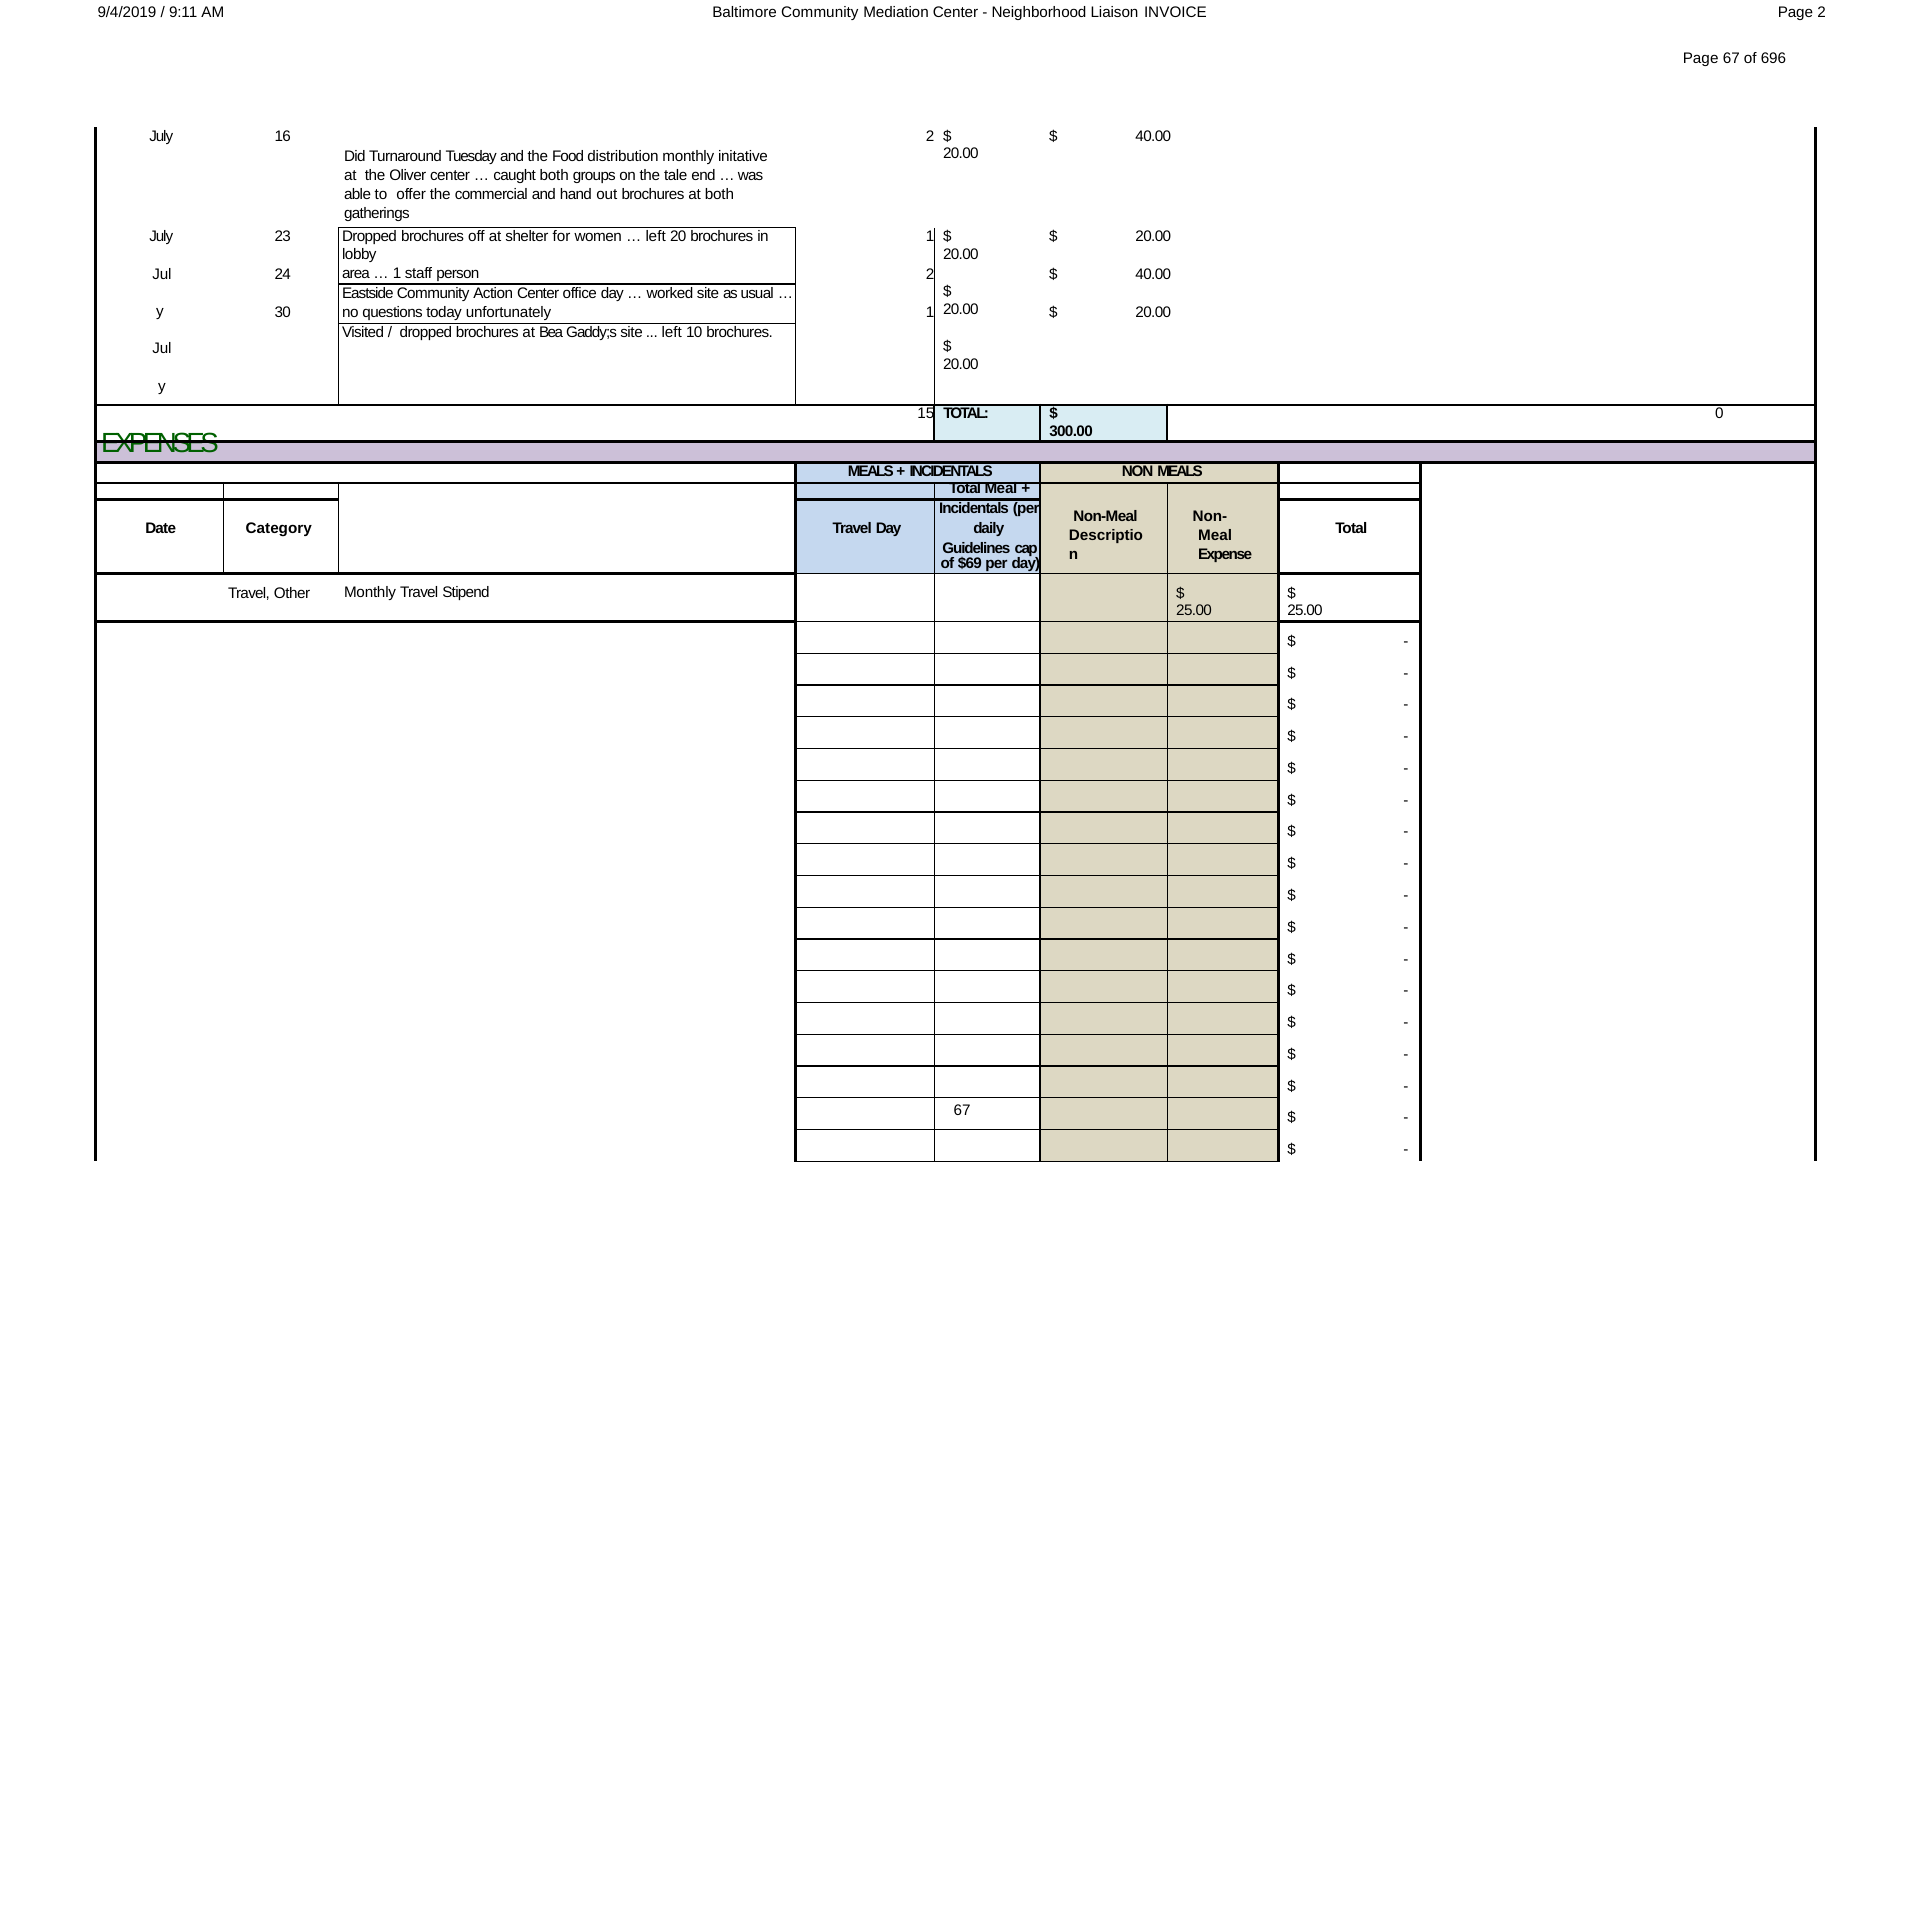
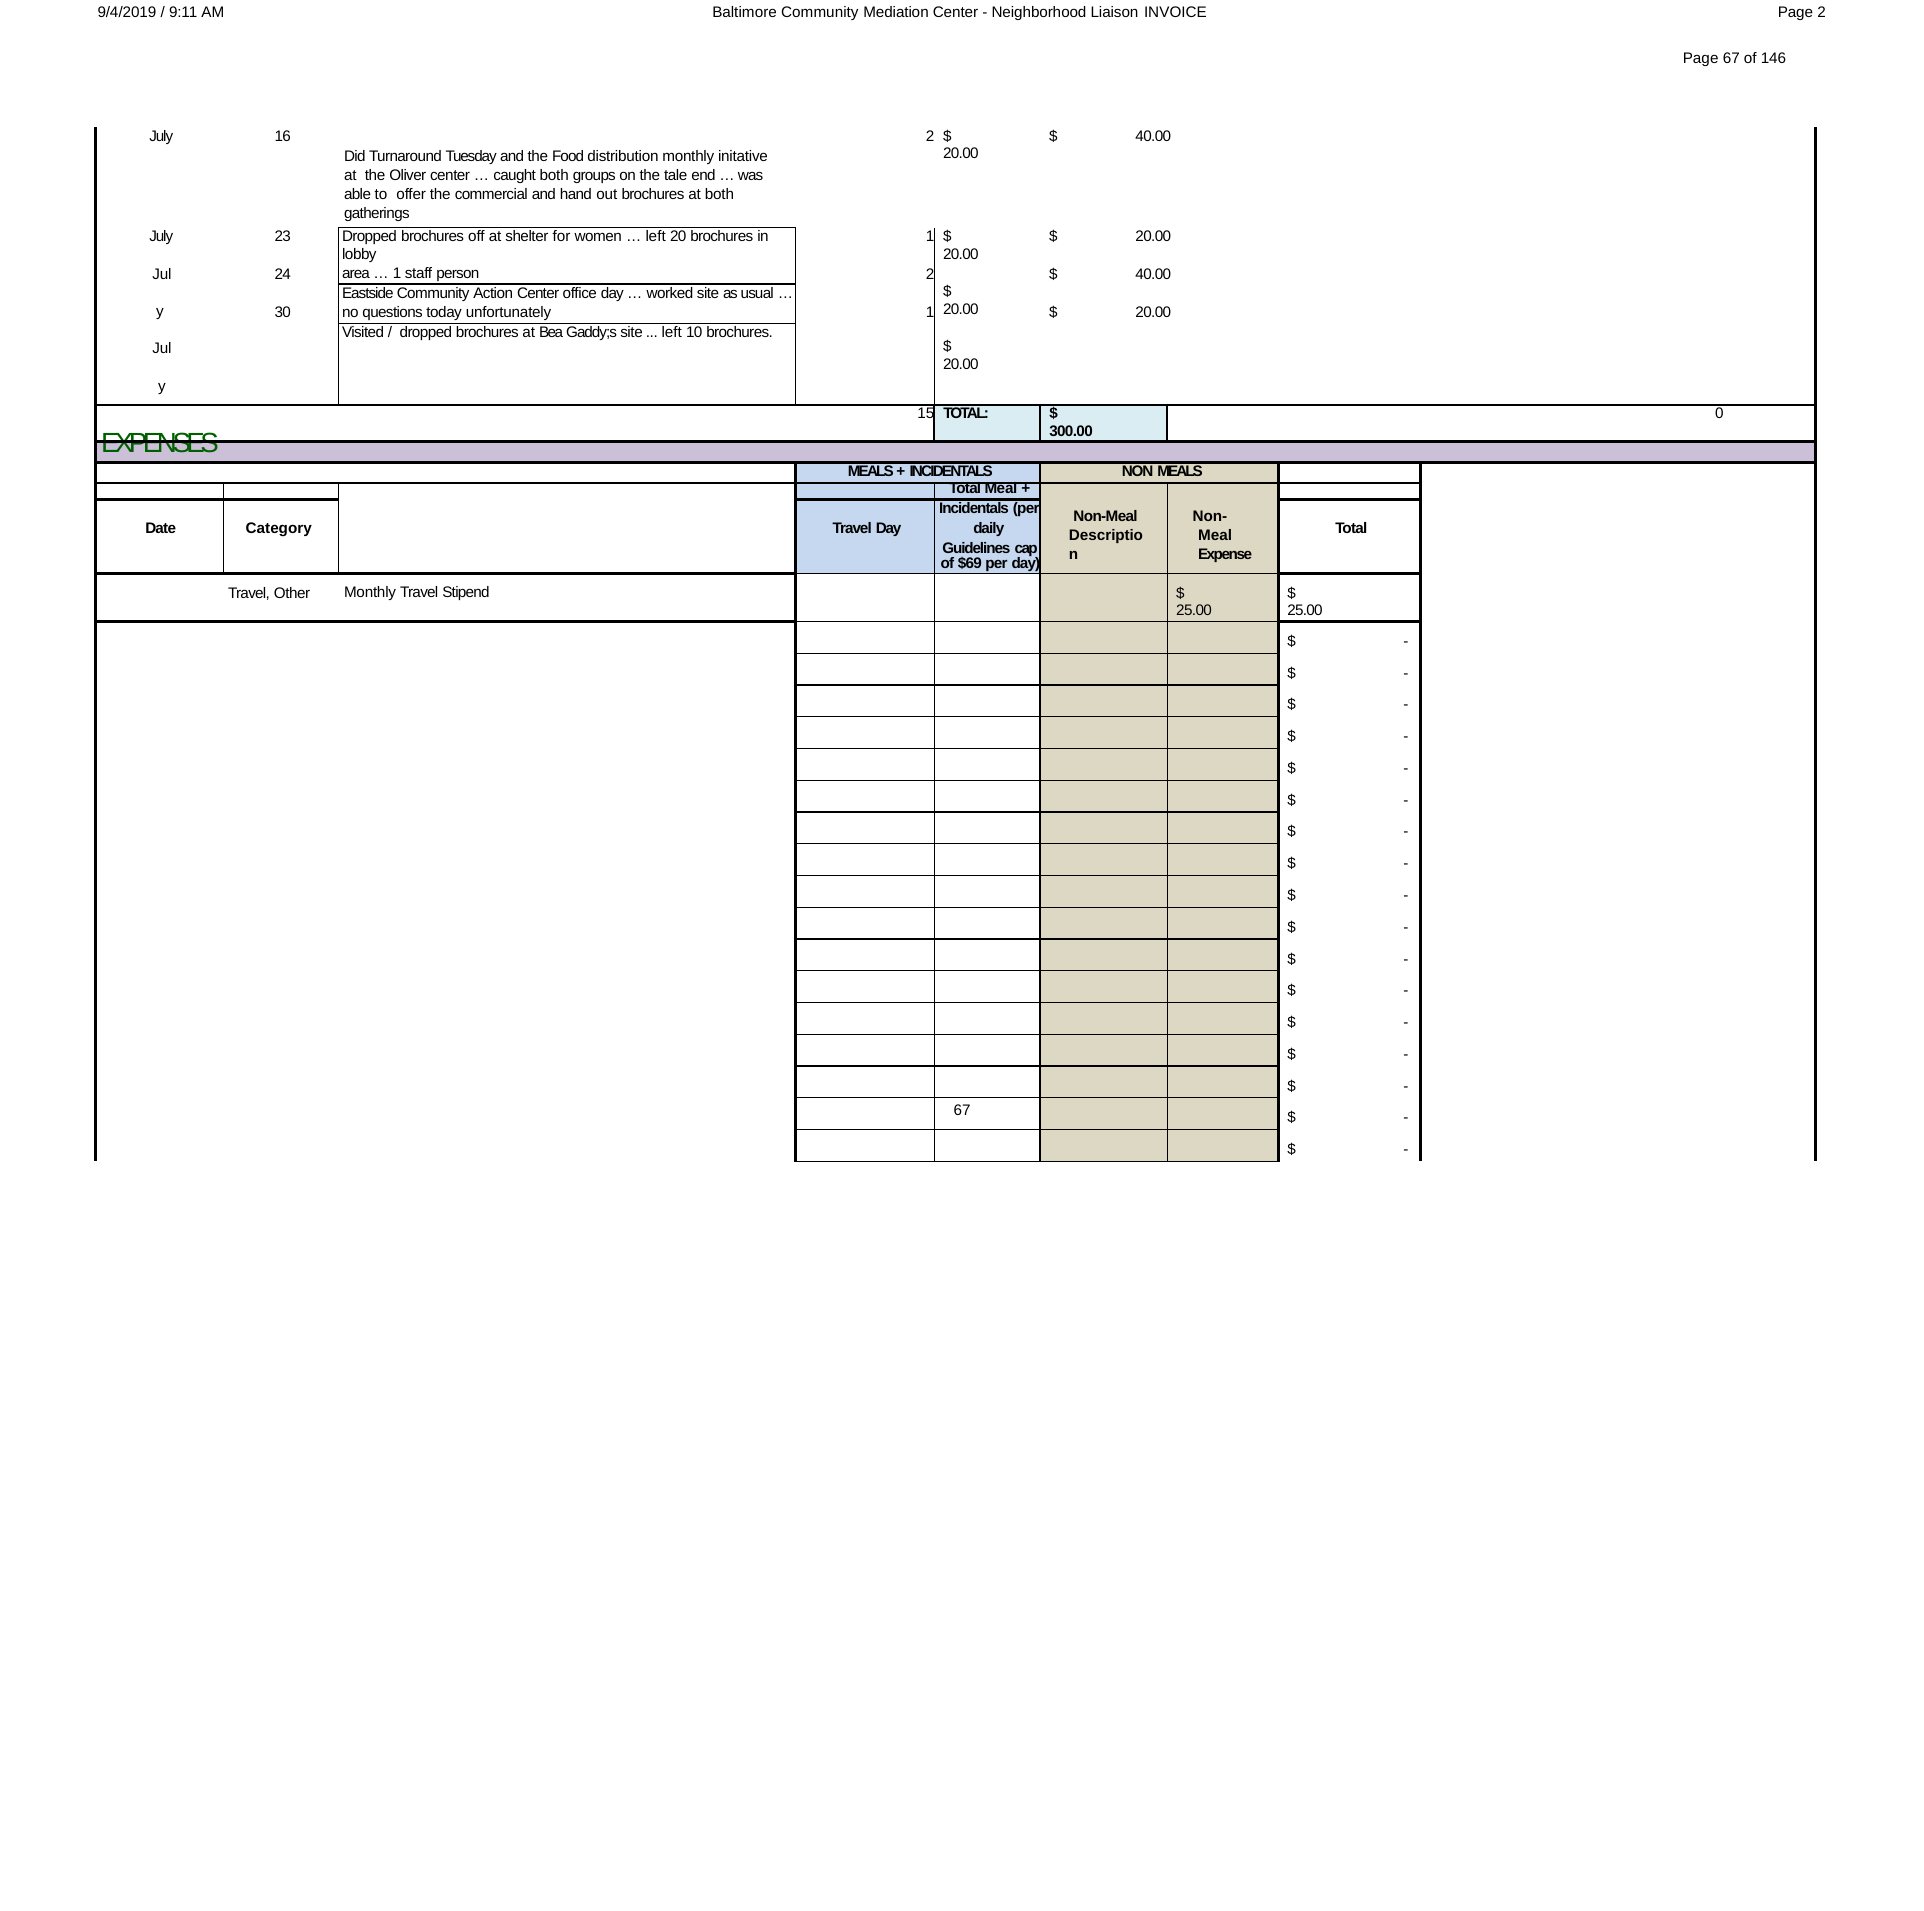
696: 696 -> 146 (1773, 59)
